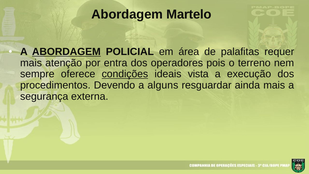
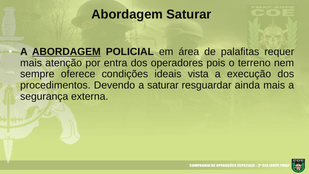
Abordagem Martelo: Martelo -> Saturar (189, 14)
condições underline: present -> none (125, 74)
a alguns: alguns -> saturar (163, 85)
